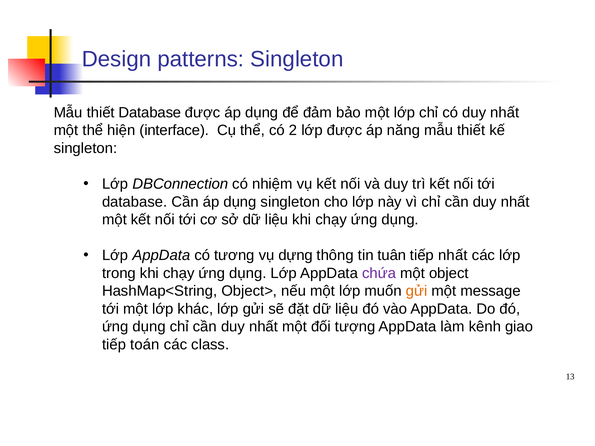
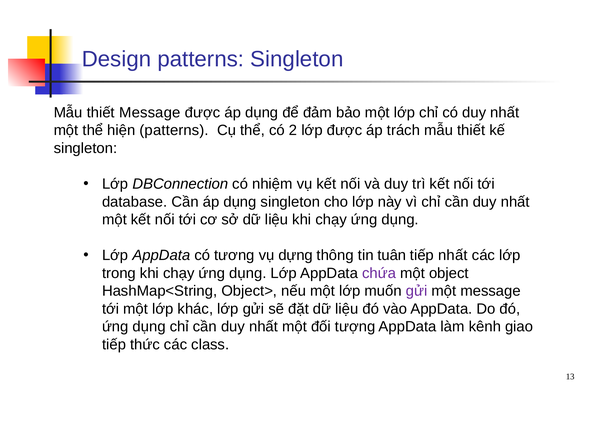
thiết Database: Database -> Message (150, 113)
hiện interface: interface -> patterns (174, 130)
năng: năng -> trách (403, 130)
gửi colour: orange -> purple (417, 291)
toán: toán -> thức (145, 345)
